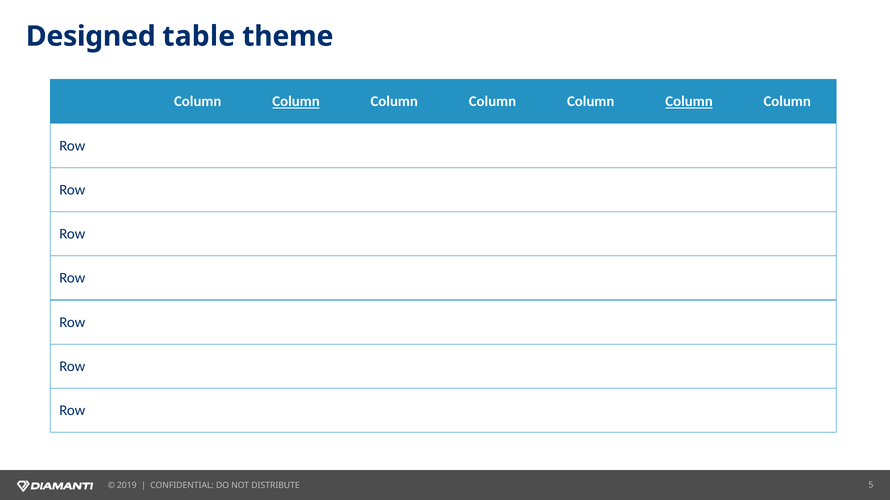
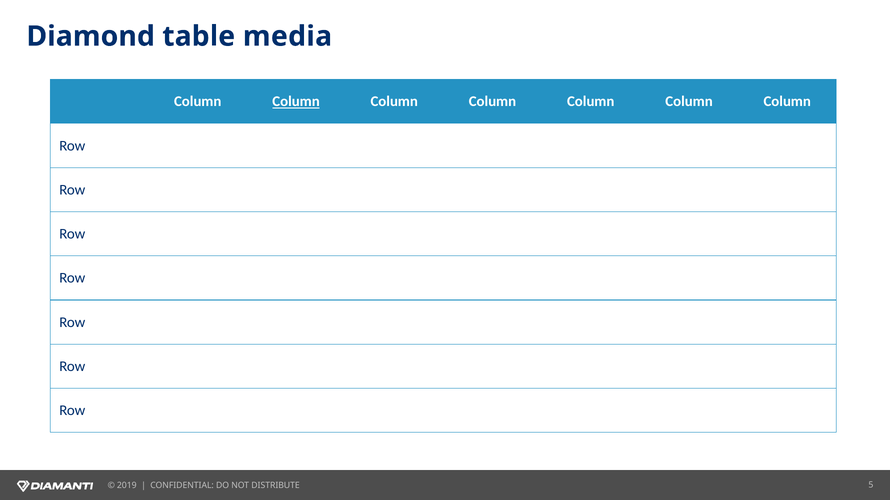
Designed: Designed -> Diamond (91, 36)
theme: theme -> media (287, 36)
Column underline: present -> none (689, 102)
